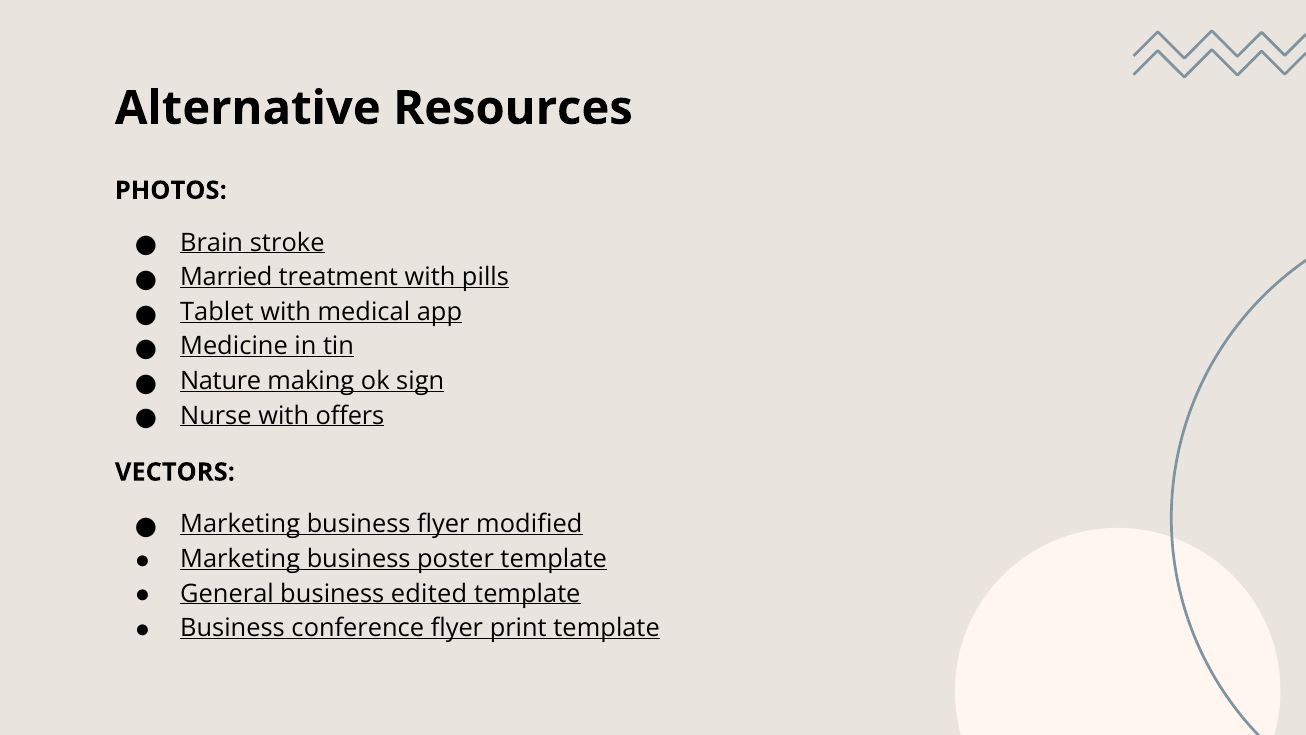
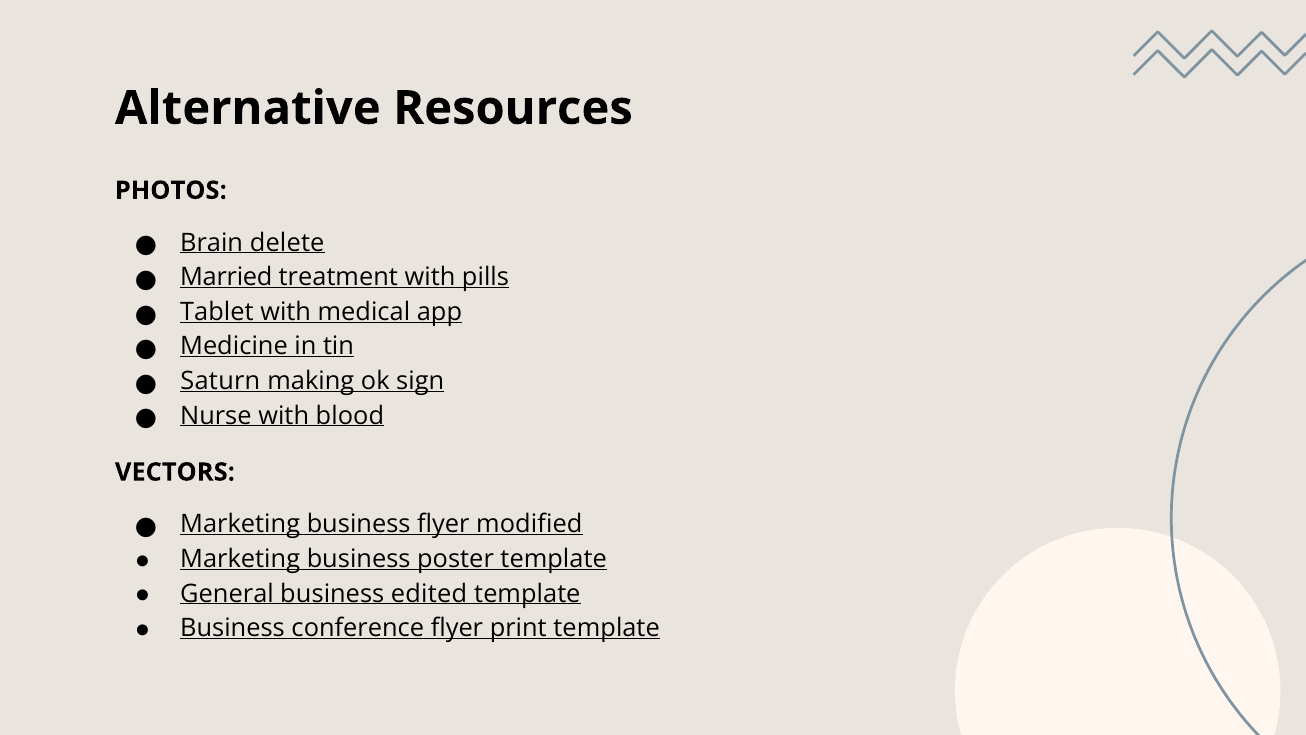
stroke: stroke -> delete (287, 243)
Nature: Nature -> Saturn (220, 381)
offers: offers -> blood (350, 416)
